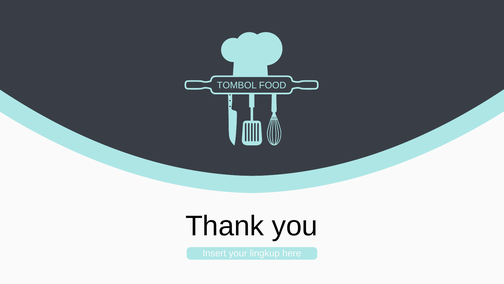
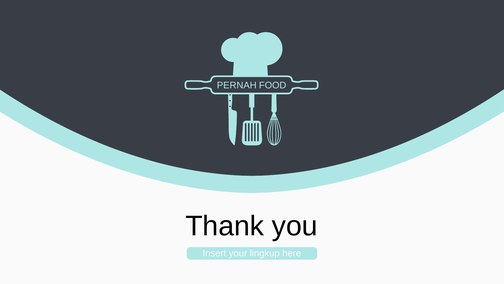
TOMBOL: TOMBOL -> PERNAH (237, 85)
